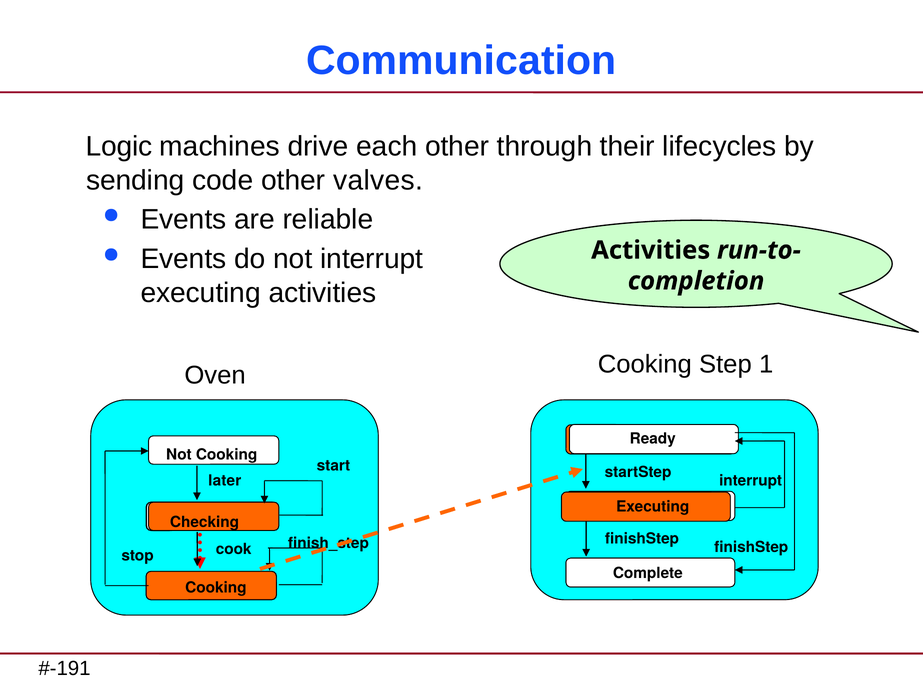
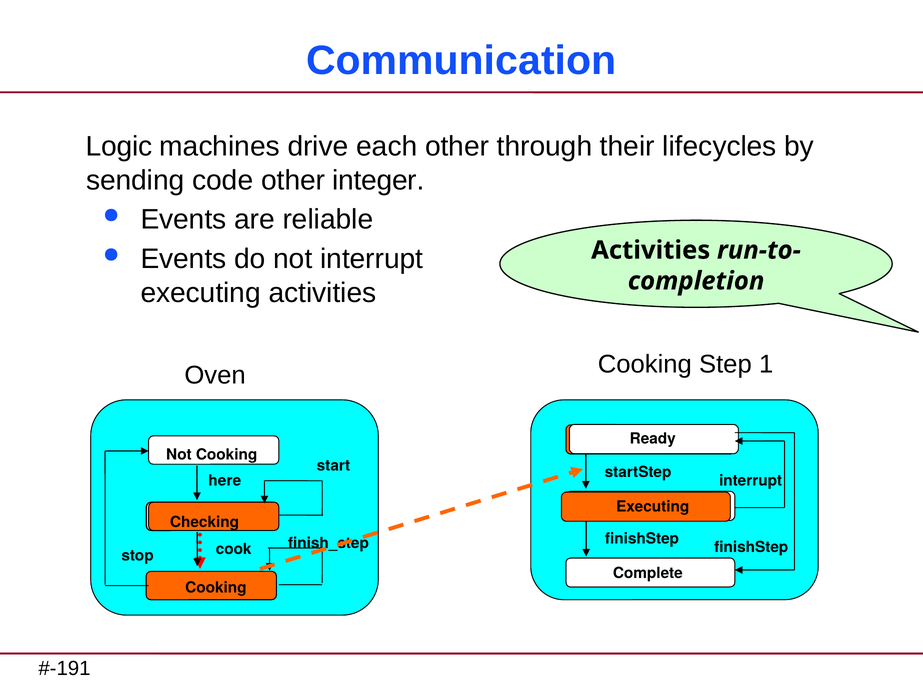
valves: valves -> integer (378, 180)
later: later -> here (225, 481)
